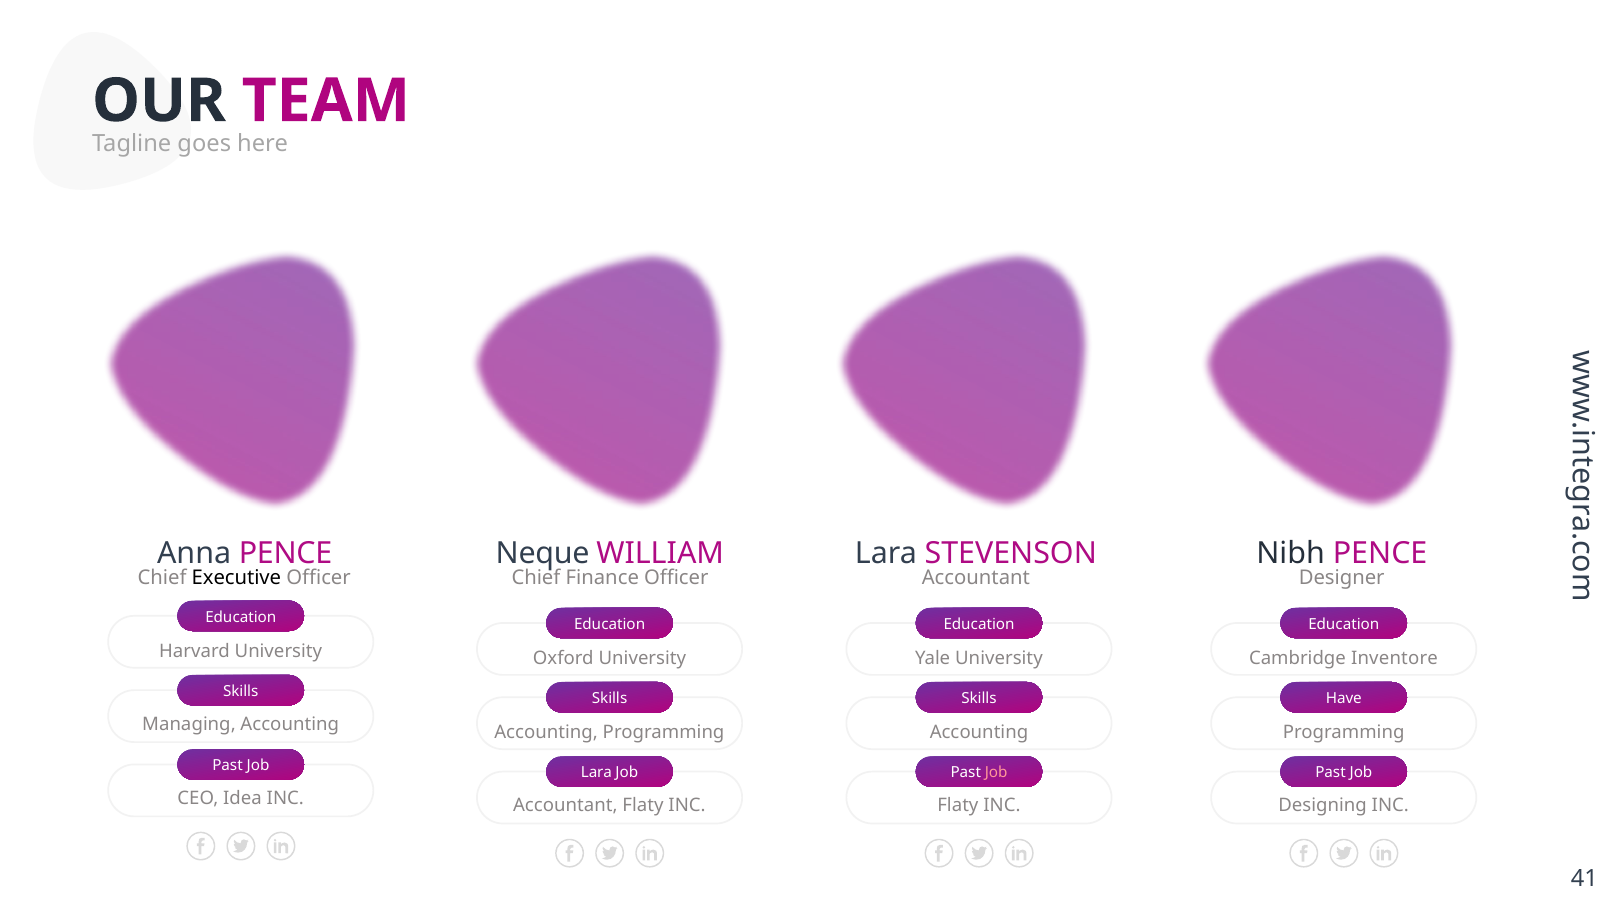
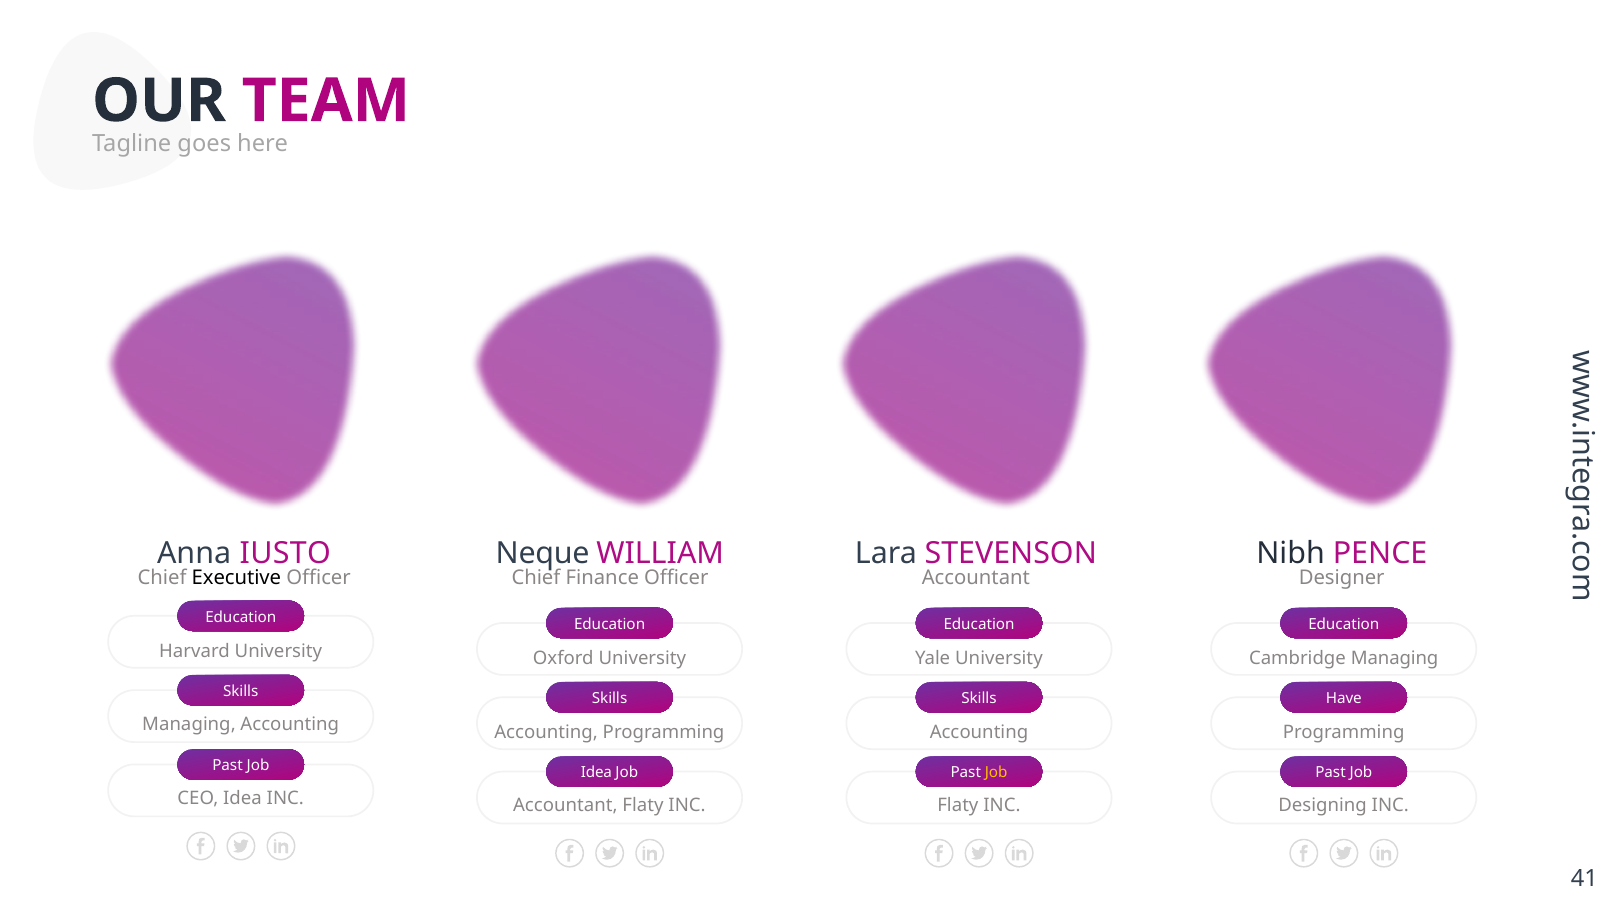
Anna PENCE: PENCE -> IUSTO (285, 553)
Cambridge Inventore: Inventore -> Managing (1395, 658)
Lara: Lara -> Idea (596, 772)
Job colour: pink -> yellow (996, 772)
